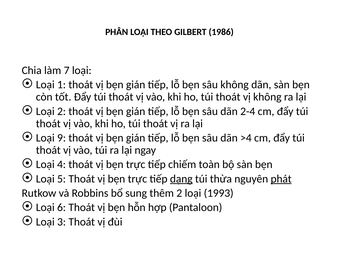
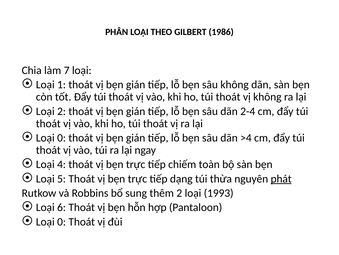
9: 9 -> 0 (62, 137)
dạng underline: present -> none (181, 178)
3: 3 -> 0 (62, 221)
